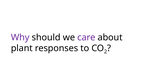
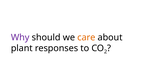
care colour: purple -> orange (86, 37)
